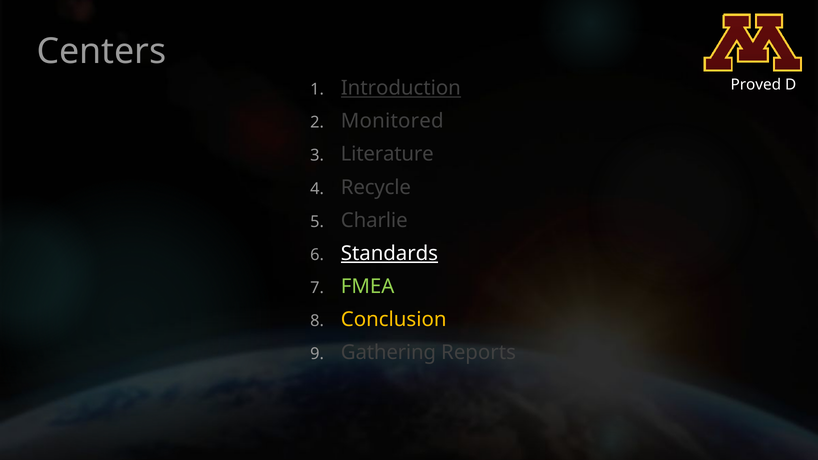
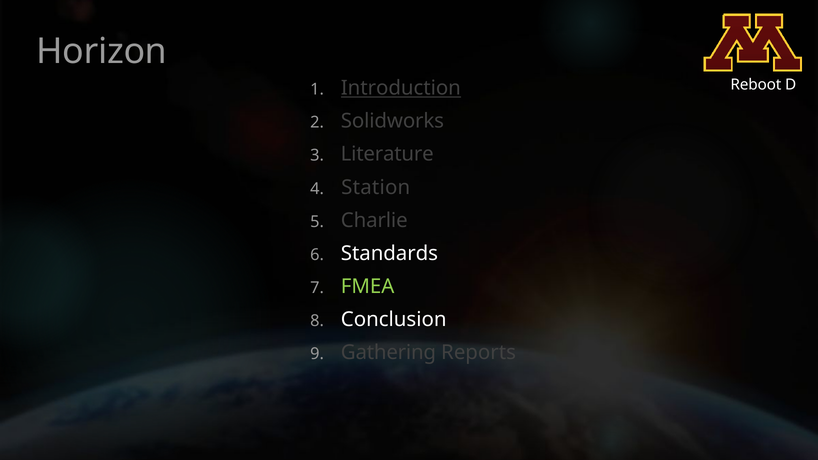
Centers: Centers -> Horizon (102, 51)
Proved: Proved -> Reboot (756, 85)
Monitored: Monitored -> Solidworks (392, 121)
Recycle: Recycle -> Station (376, 187)
Standards underline: present -> none (389, 253)
Conclusion colour: yellow -> white (394, 320)
